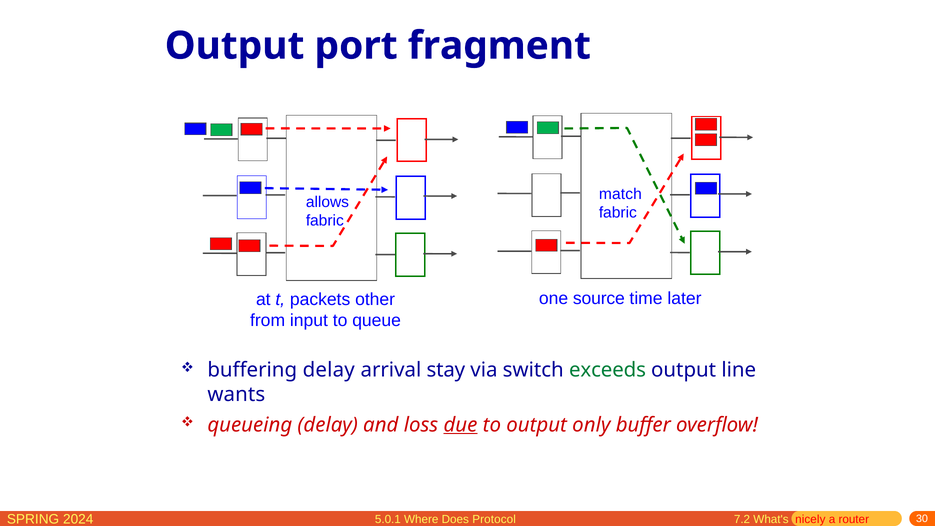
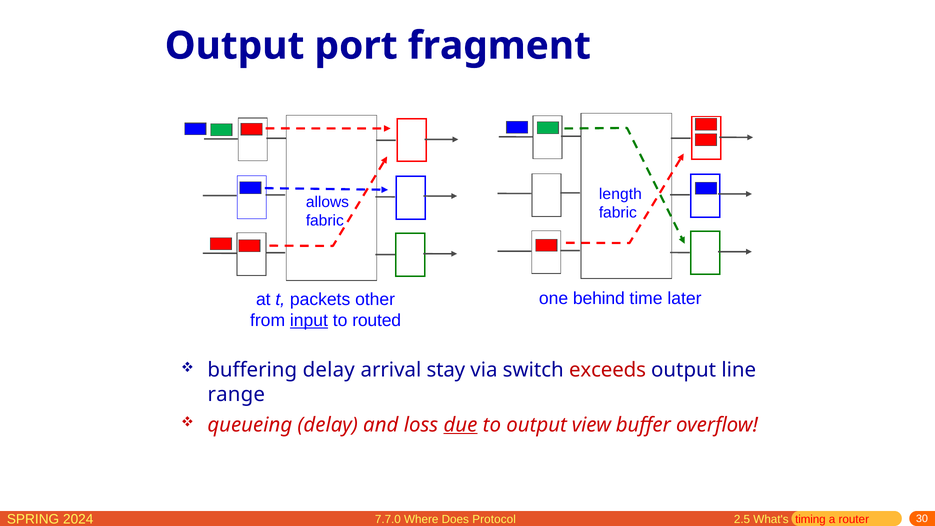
match: match -> length (620, 194)
source: source -> behind (599, 298)
input underline: none -> present (309, 320)
queue: queue -> routed (377, 320)
exceeds colour: green -> red (608, 370)
wants: wants -> range (236, 395)
only: only -> view (591, 425)
5.0.1: 5.0.1 -> 7.7.0 (388, 519)
7.2: 7.2 -> 2.5 (742, 519)
nicely: nicely -> timing (810, 519)
